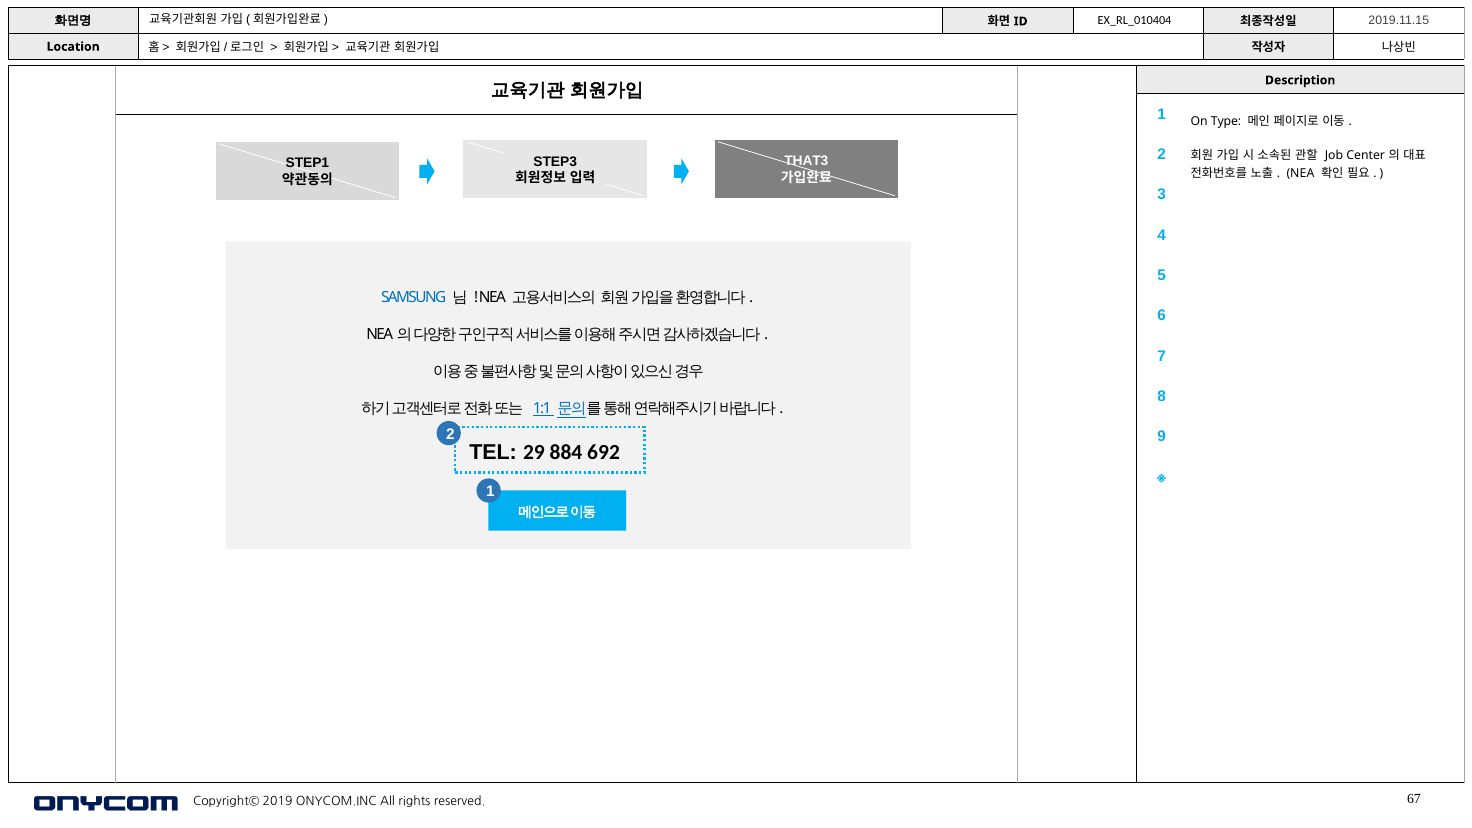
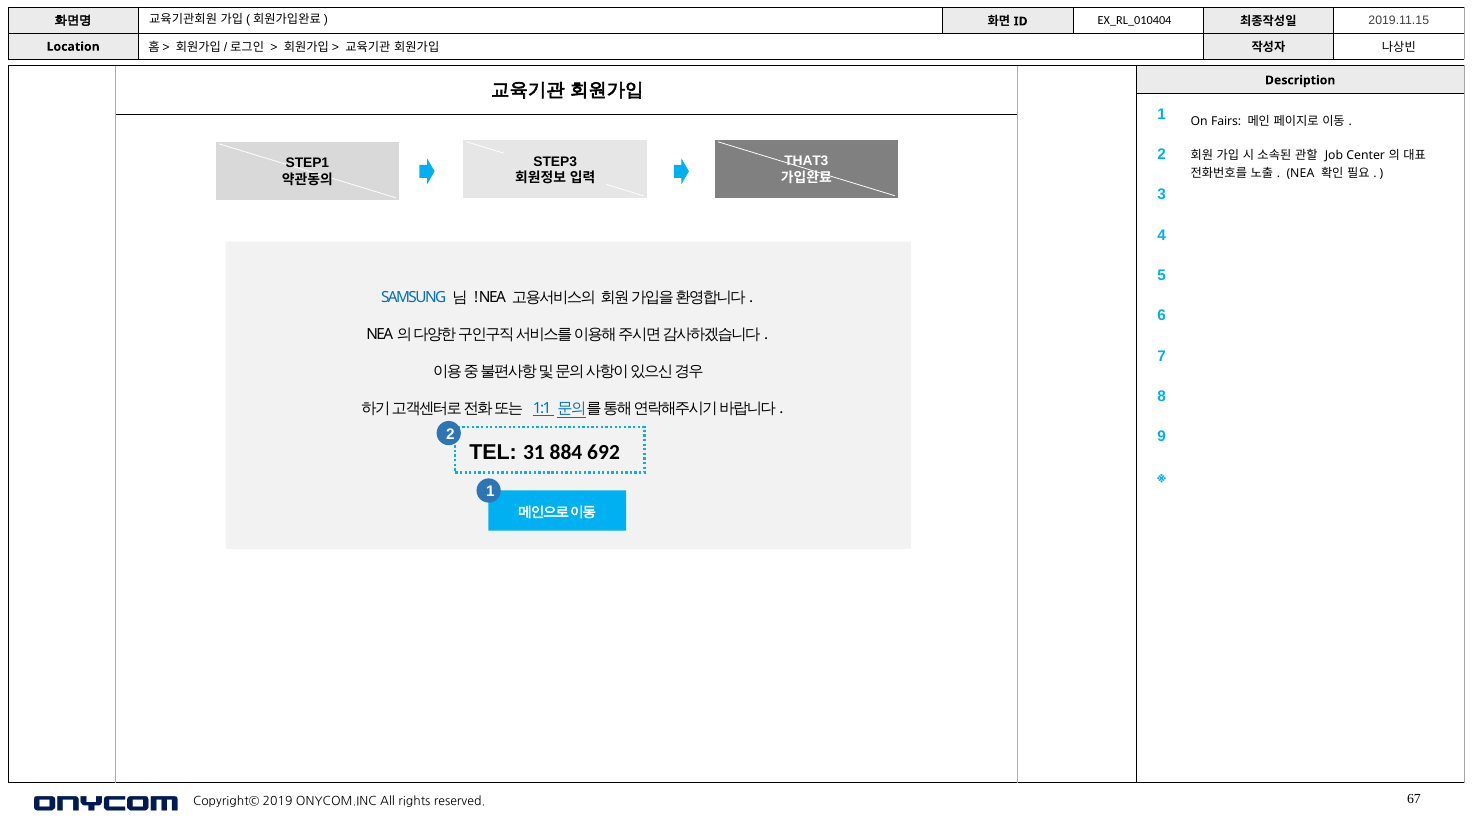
Type: Type -> Fairs (1226, 121)
29: 29 -> 31 (534, 453)
